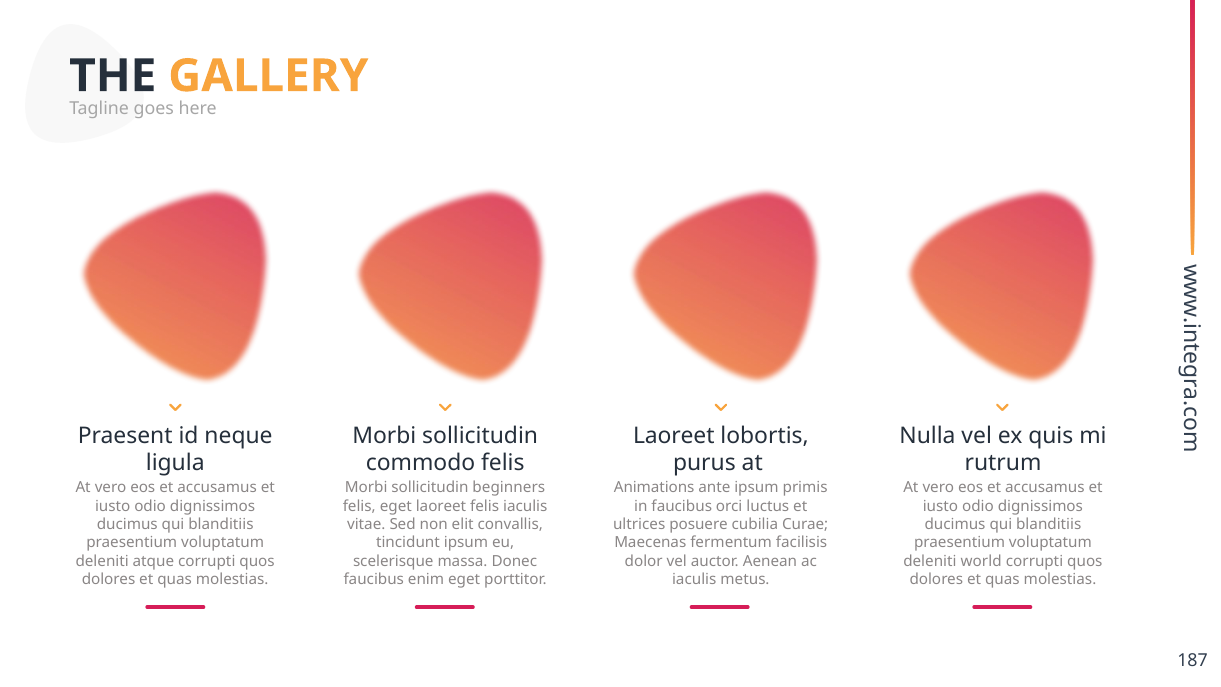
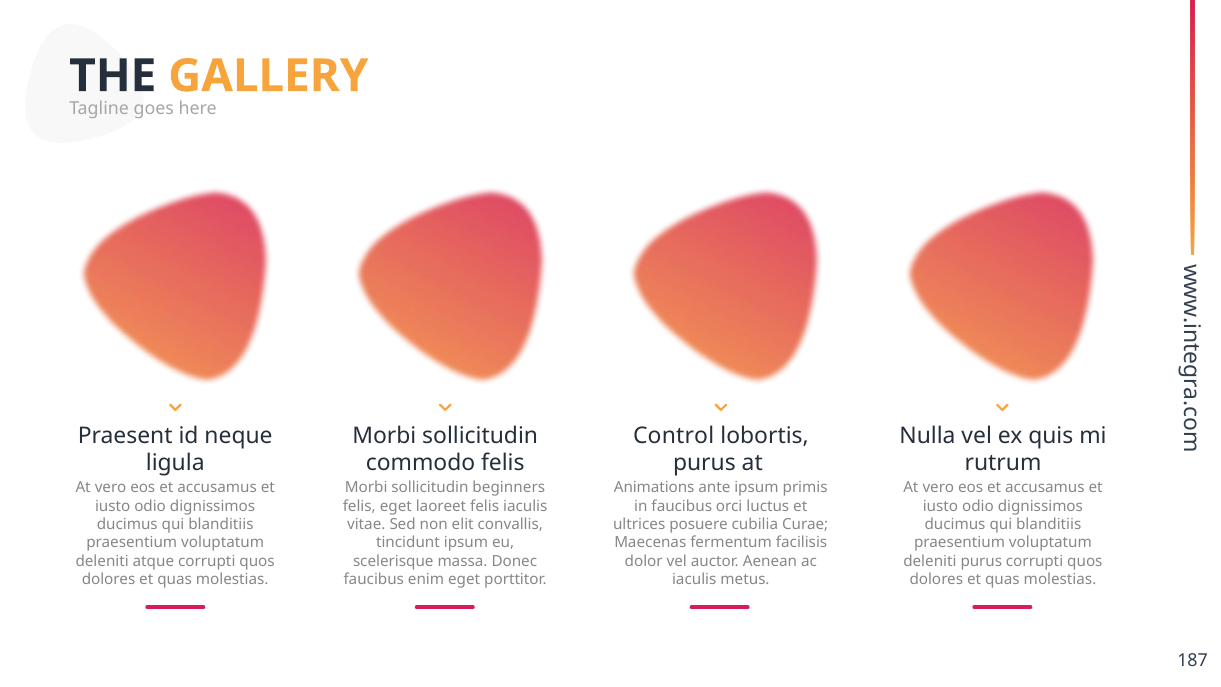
Laoreet: Laoreet -> Control (674, 435)
deleniti world: world -> purus (981, 561)
